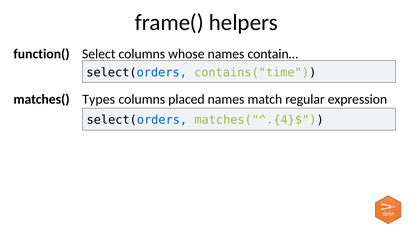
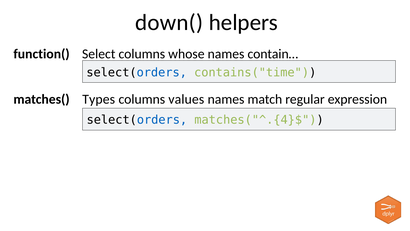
frame(: frame( -> down( (169, 23)
placed: placed -> values (186, 99)
